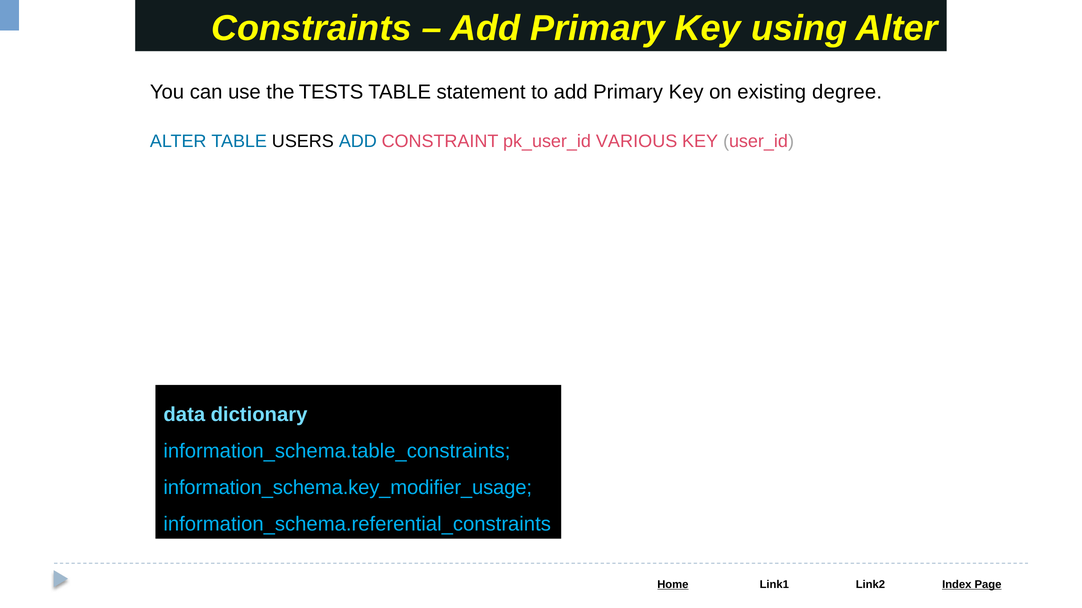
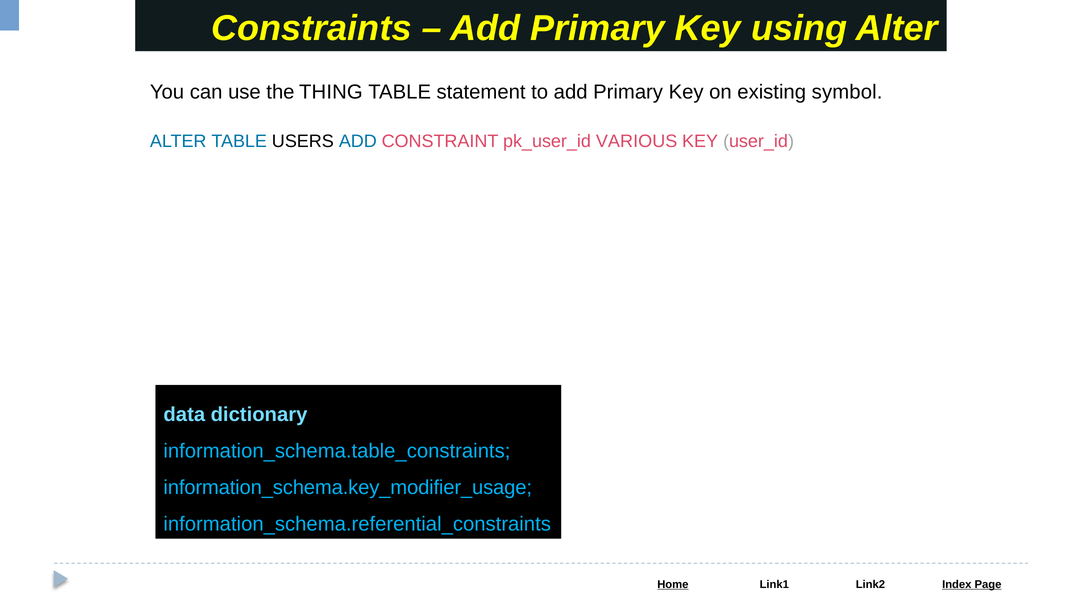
TESTS: TESTS -> THING (331, 92)
degree: degree -> symbol (847, 92)
